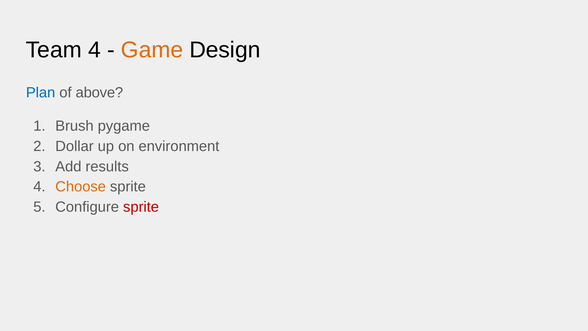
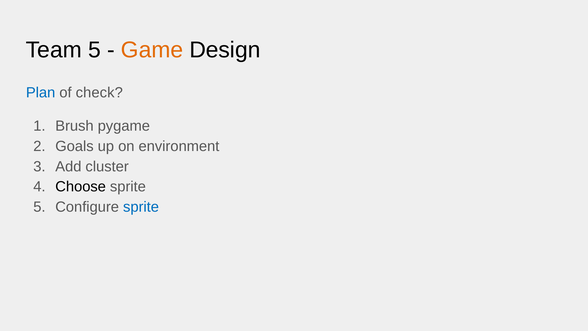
Team 4: 4 -> 5 (94, 50)
above: above -> check (99, 92)
Dollar: Dollar -> Goals (75, 146)
results: results -> cluster (107, 166)
Choose colour: orange -> black (81, 187)
sprite colour: red -> blue (141, 207)
